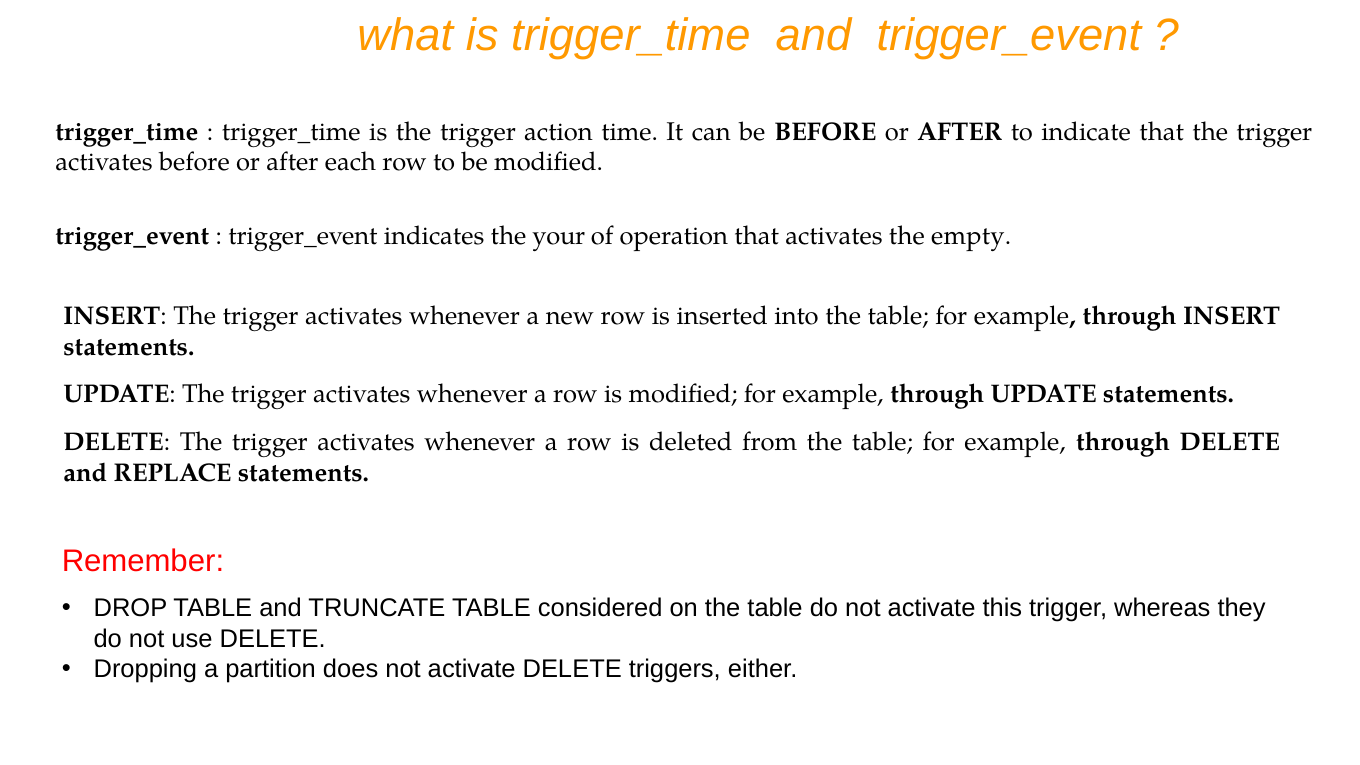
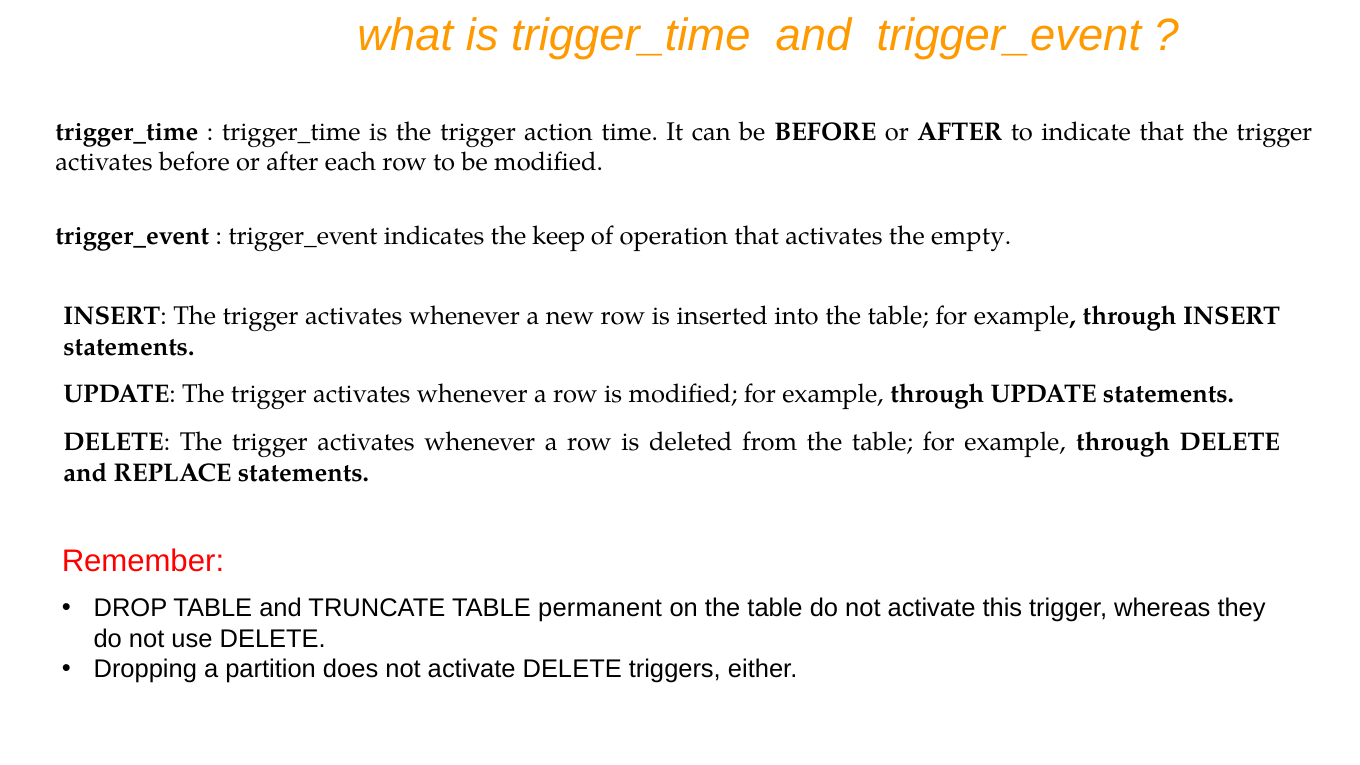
your: your -> keep (559, 236)
considered: considered -> permanent (600, 608)
